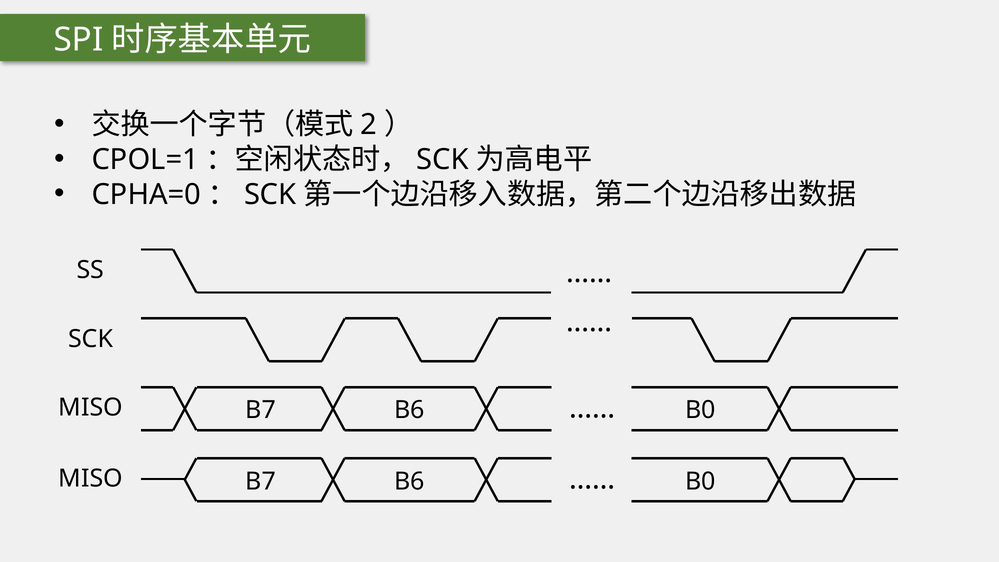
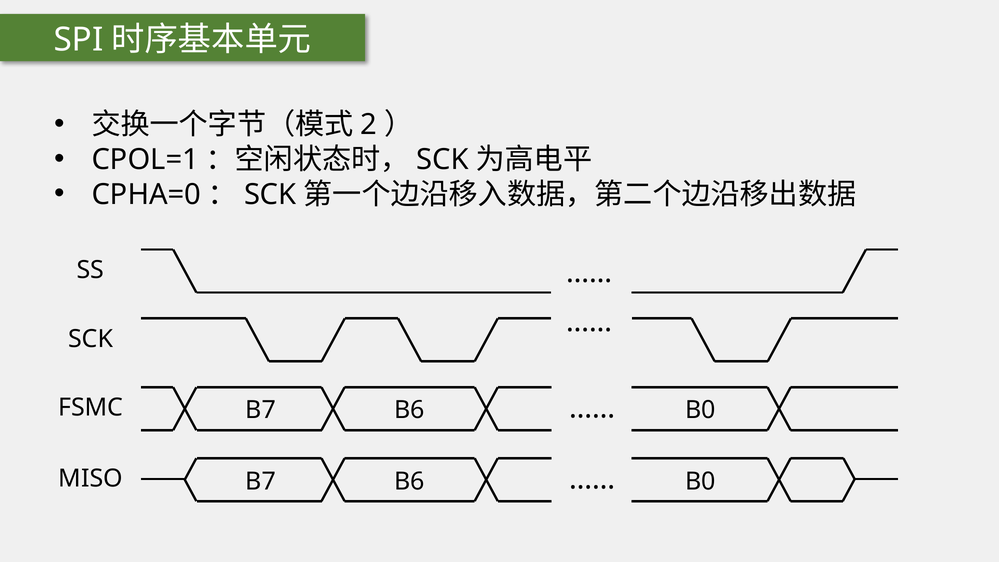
MISO: MISO -> FSMC (91, 408)
